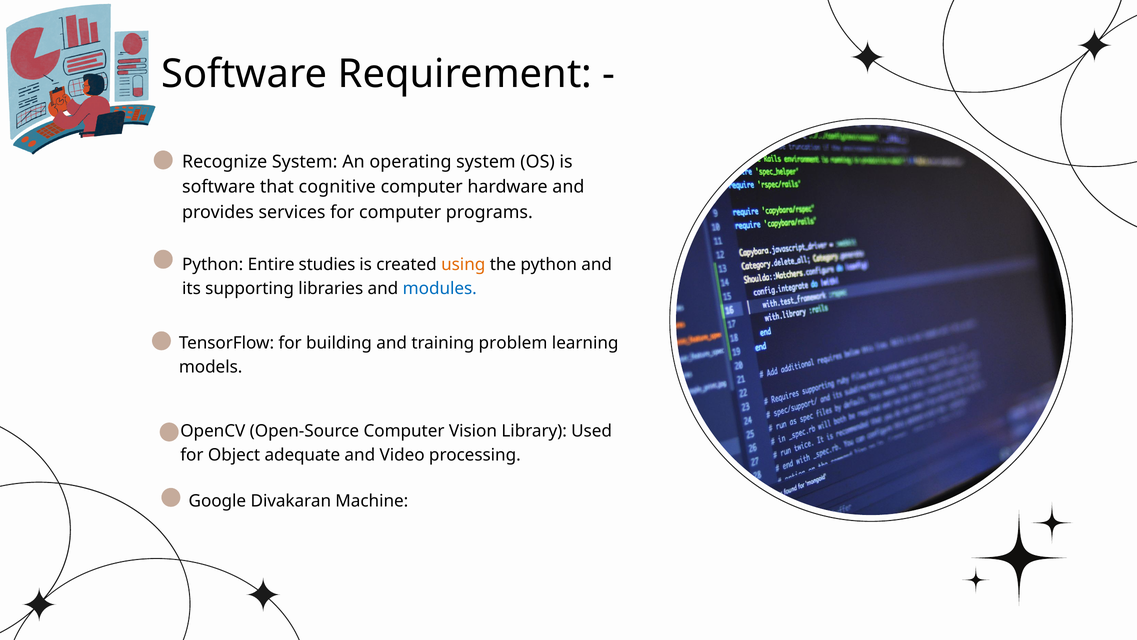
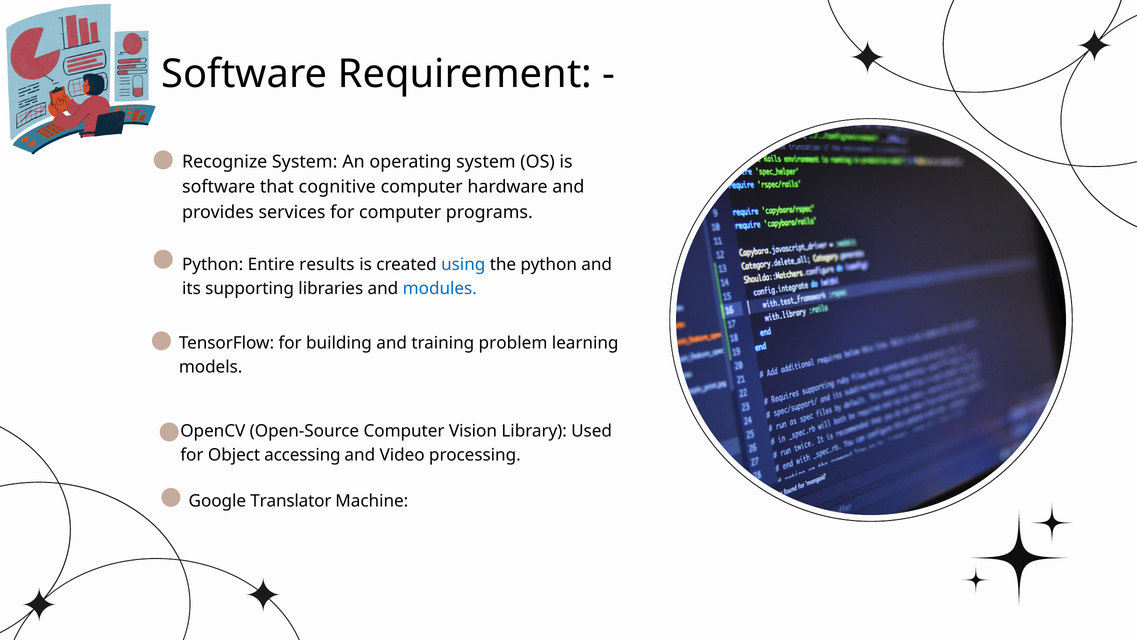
studies: studies -> results (327, 264)
using colour: orange -> blue (463, 264)
adequate: adequate -> accessing (302, 455)
Divakaran: Divakaran -> Translator (291, 501)
